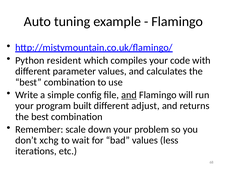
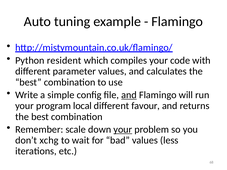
built: built -> local (82, 106)
adjust: adjust -> favour (146, 106)
your underline: none -> present (123, 130)
